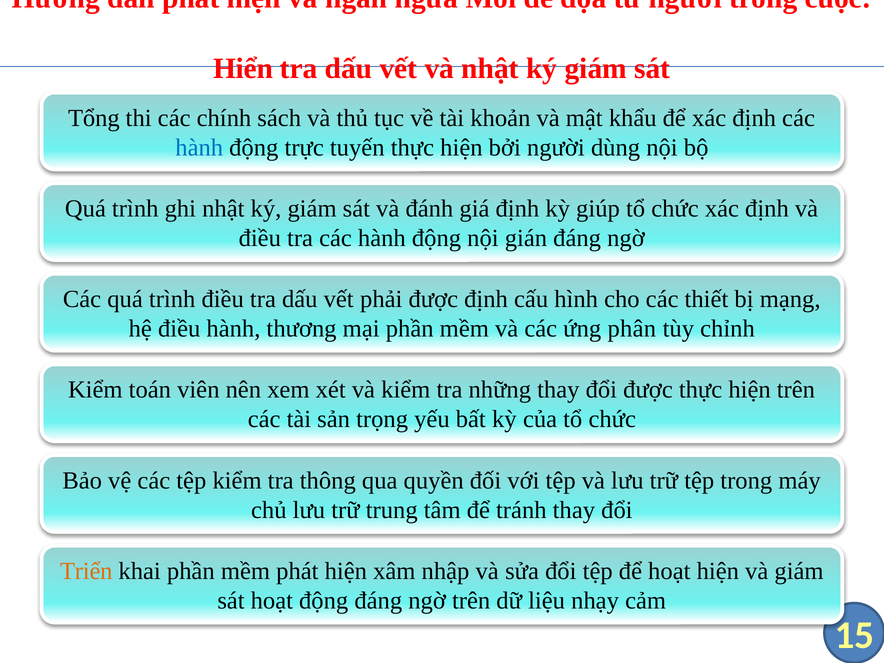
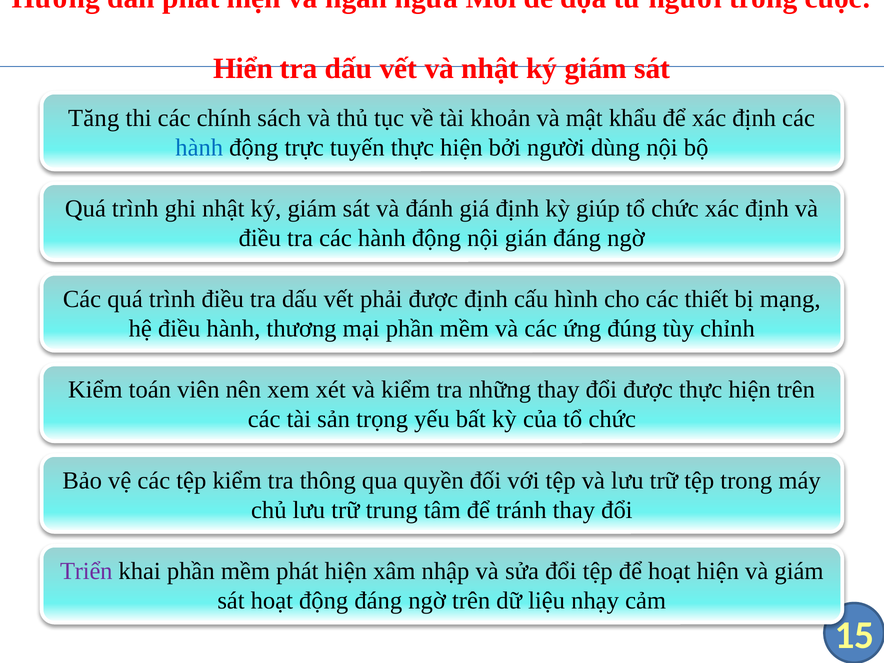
Tổng: Tổng -> Tăng (94, 118)
phân: phân -> đúng (632, 329)
Triển colour: orange -> purple (86, 571)
